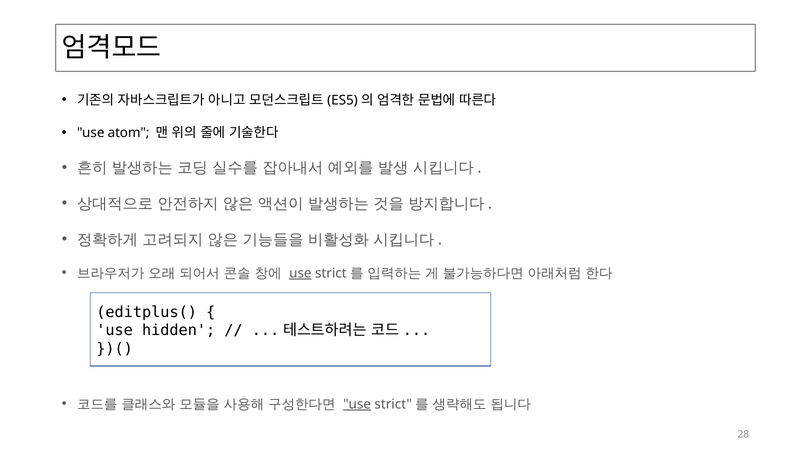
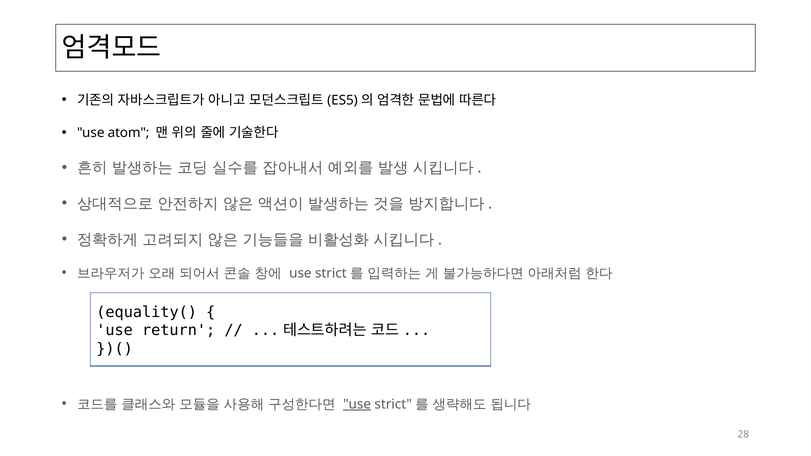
use underline: present -> none (300, 273)
editplus(: editplus( -> equality( (147, 312)
hidden: hidden -> return (179, 331)
